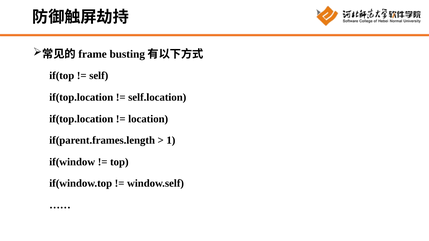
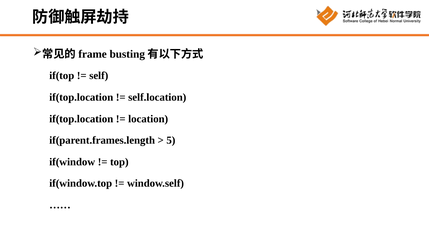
1: 1 -> 5 (171, 140)
